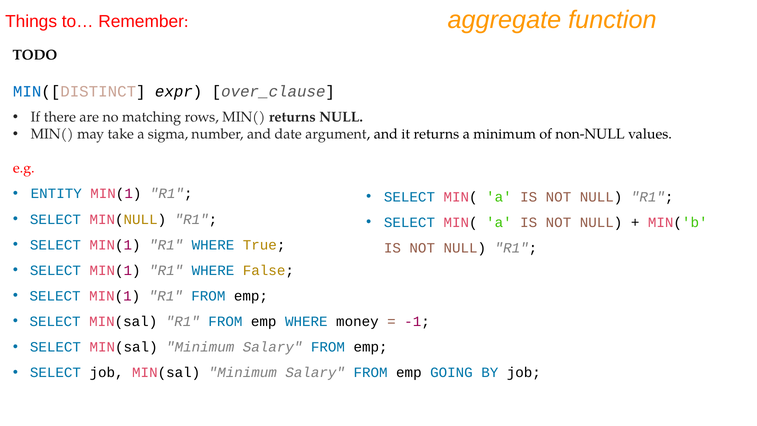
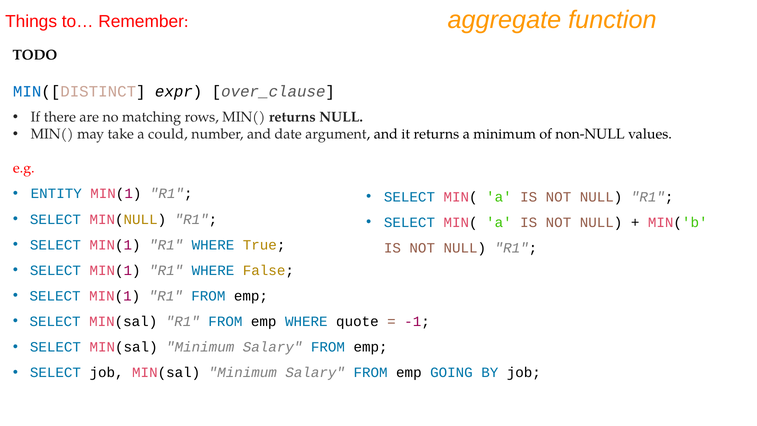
sigma: sigma -> could (168, 134)
money: money -> quote (357, 321)
